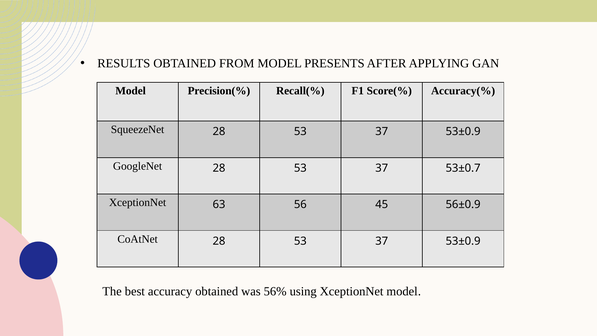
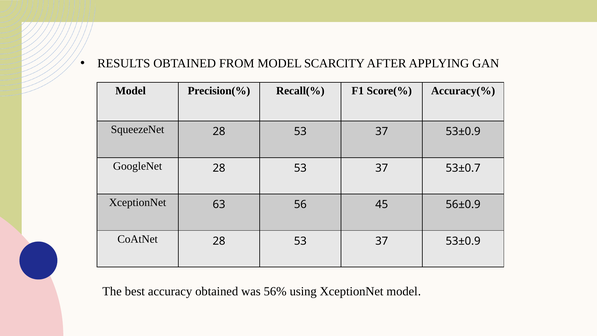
PRESENTS: PRESENTS -> SCARCITY (334, 63)
